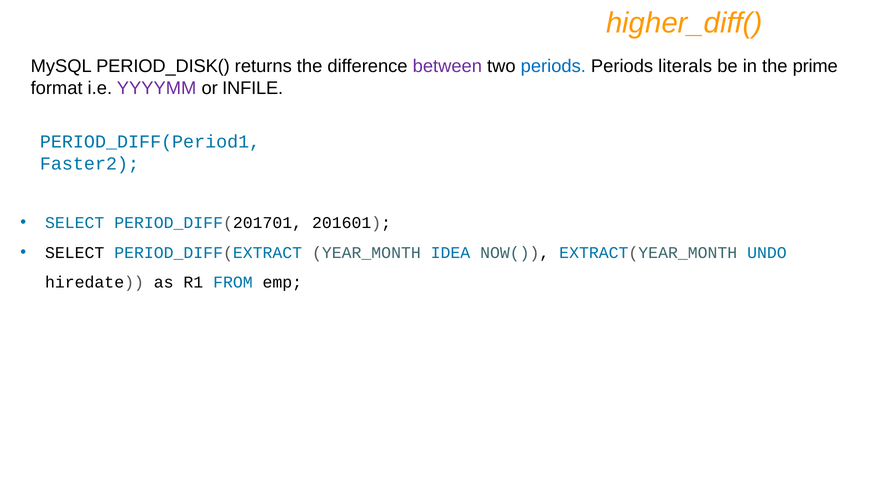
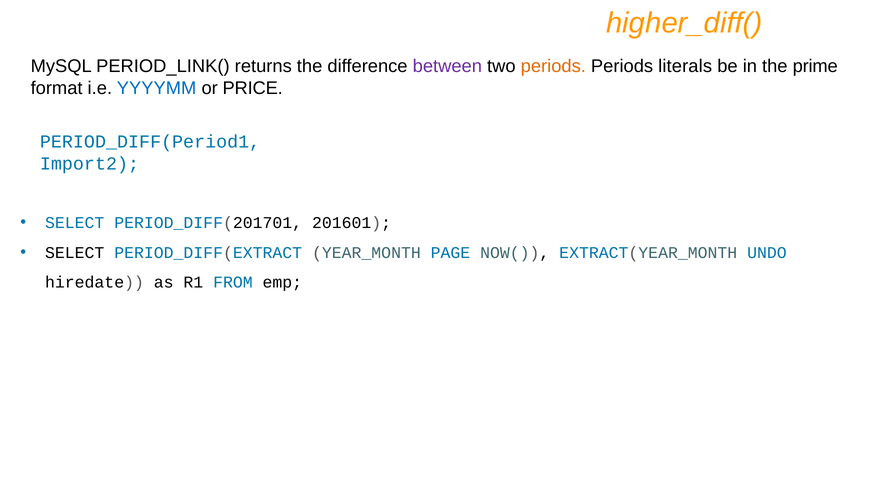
PERIOD_DISK(: PERIOD_DISK( -> PERIOD_LINK( (163, 66)
periods colour: blue -> orange (553, 66)
YYYYMM colour: purple -> blue (157, 88)
INFILE: INFILE -> PRICE (253, 88)
Faster2: Faster2 -> Import2 (89, 164)
IDEA: IDEA -> PAGE (450, 253)
